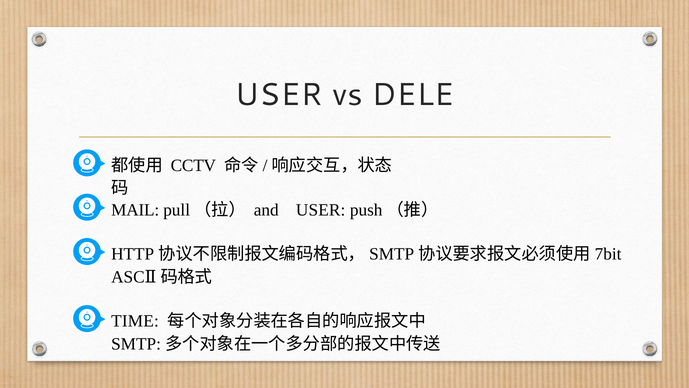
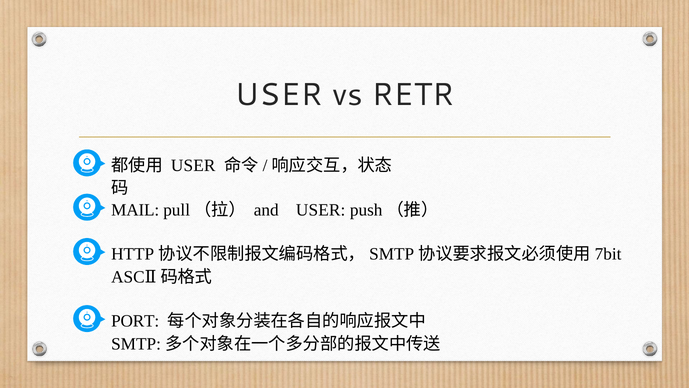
DELE: DELE -> RETR (413, 95)
CCTV: CCTV -> USER (193, 165)
TIME: TIME -> PORT (135, 321)
